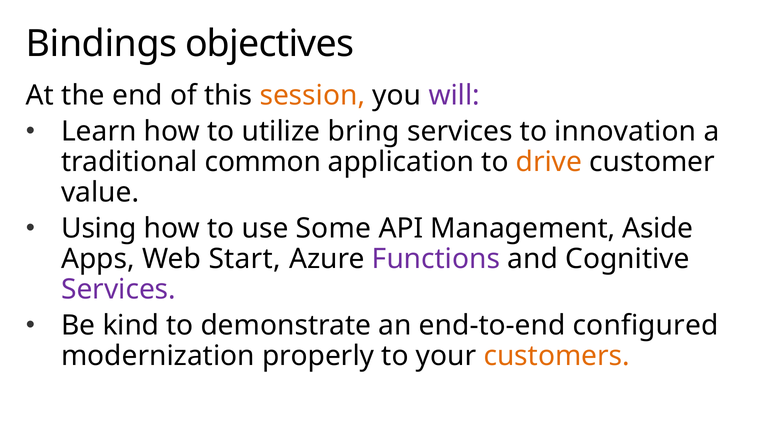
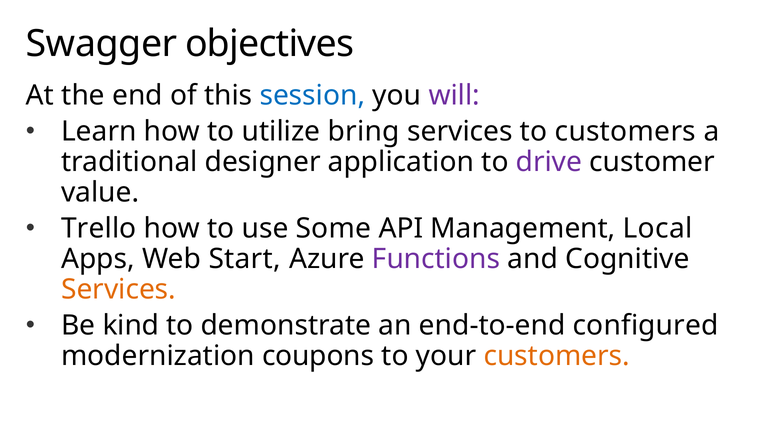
Bindings: Bindings -> Swagger (102, 44)
session colour: orange -> blue (312, 95)
to innovation: innovation -> customers (625, 131)
common: common -> designer (263, 162)
drive colour: orange -> purple (549, 162)
Using: Using -> Trello (99, 228)
Aside: Aside -> Local (658, 228)
Services colour: purple -> orange (119, 289)
properly: properly -> coupons (318, 356)
